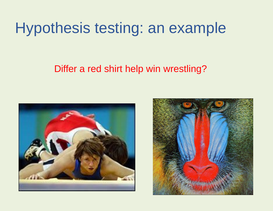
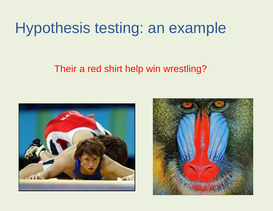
Differ: Differ -> Their (65, 69)
